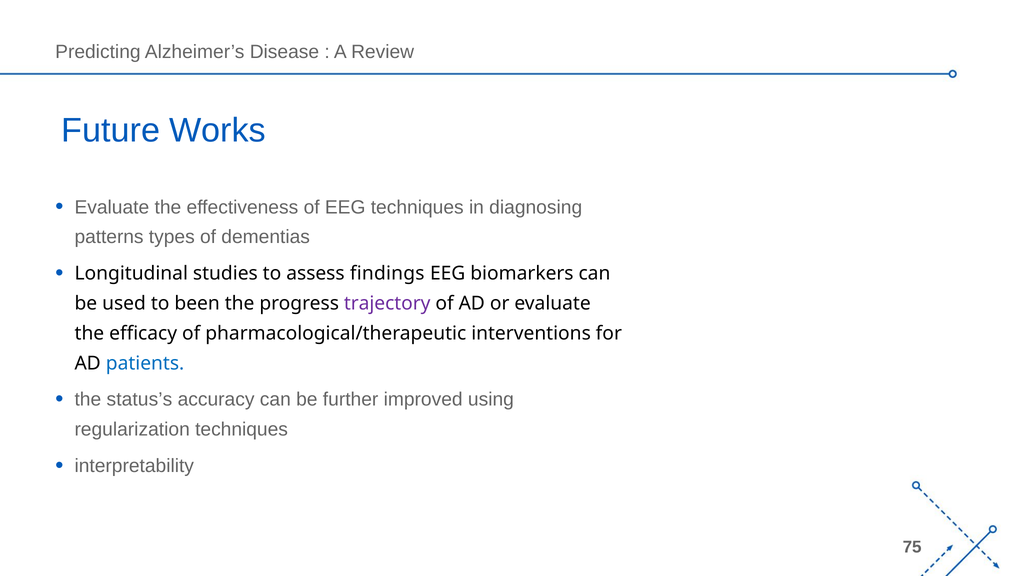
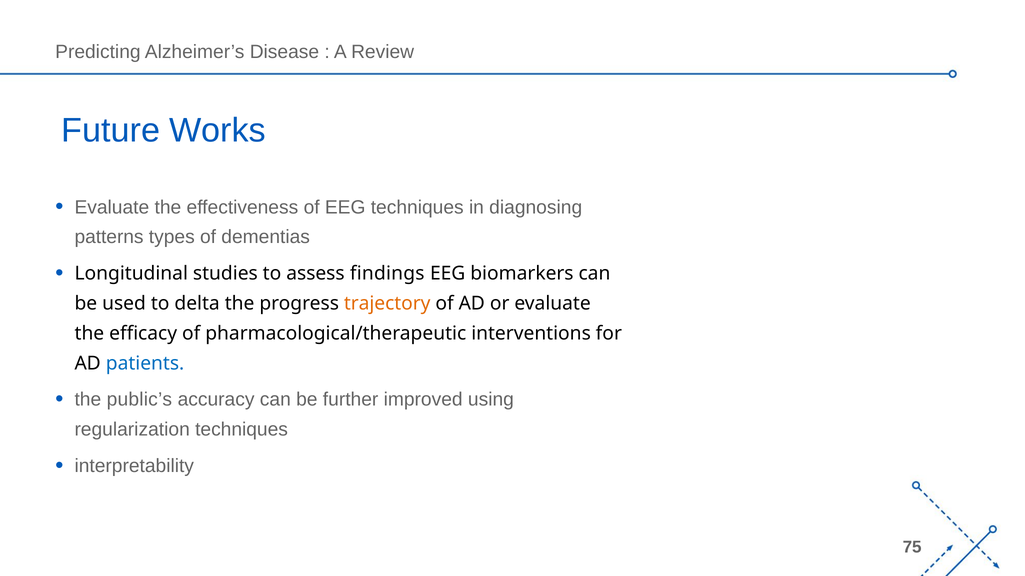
been: been -> delta (197, 304)
trajectory colour: purple -> orange (387, 304)
status’s: status’s -> public’s (139, 400)
